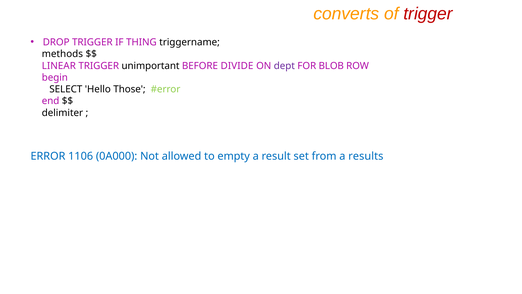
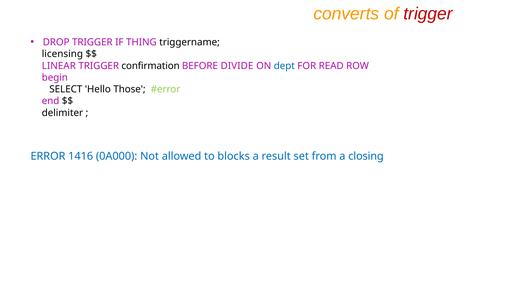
methods: methods -> licensing (62, 54)
unimportant: unimportant -> confirmation (151, 66)
dept colour: purple -> blue (284, 66)
BLOB: BLOB -> READ (331, 66)
1106: 1106 -> 1416 (81, 156)
empty: empty -> blocks (234, 156)
results: results -> closing (366, 156)
